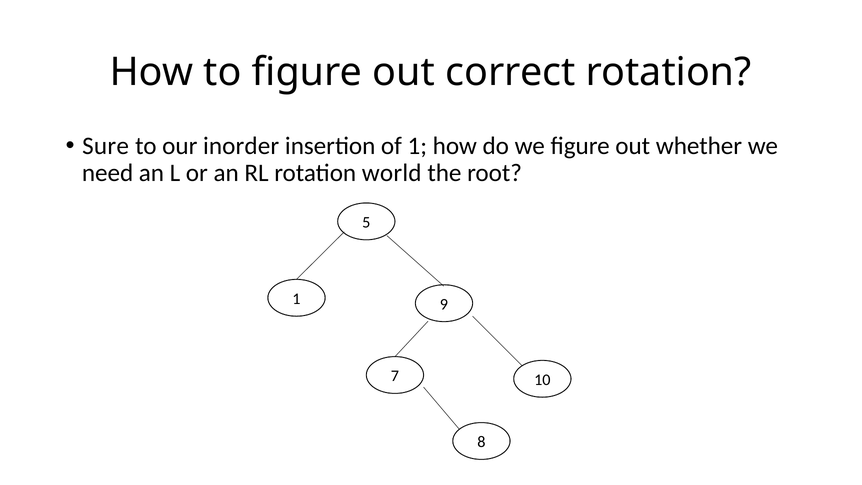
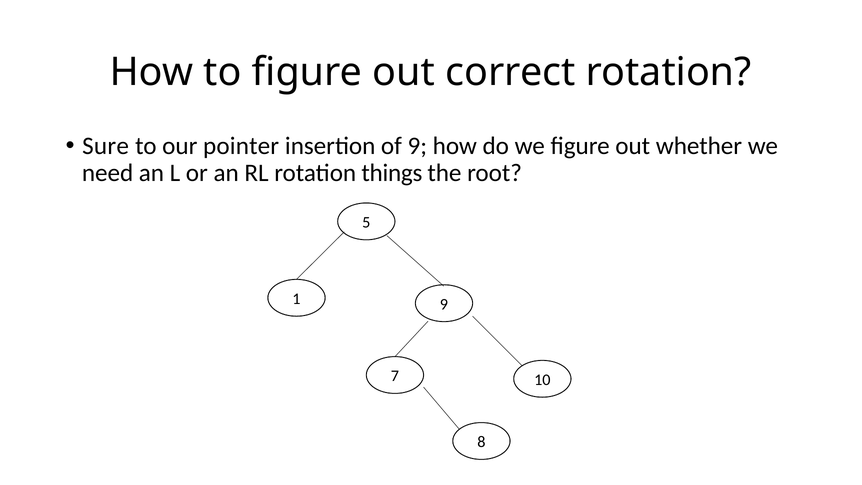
inorder: inorder -> pointer (241, 146)
of 1: 1 -> 9 (417, 146)
world: world -> things (392, 173)
